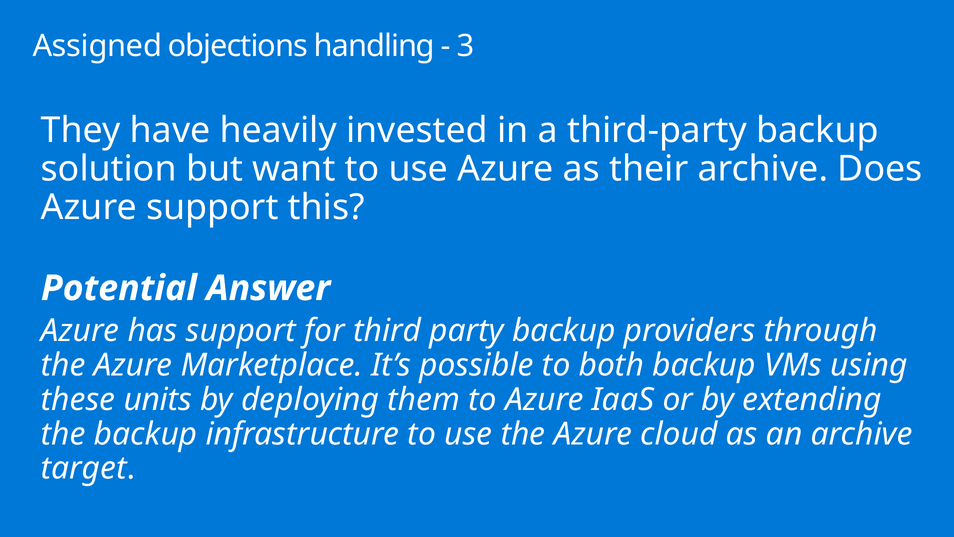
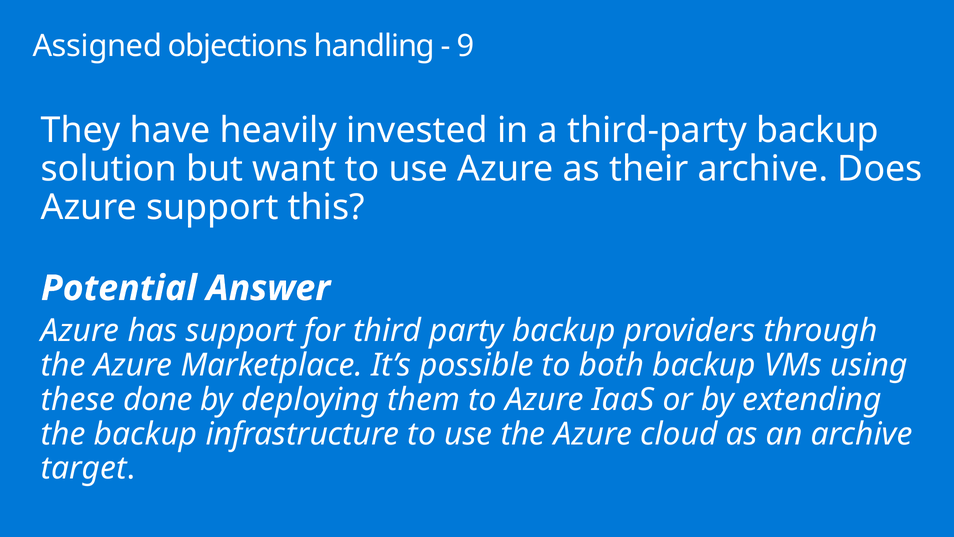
3: 3 -> 9 (466, 46)
units: units -> done (158, 399)
